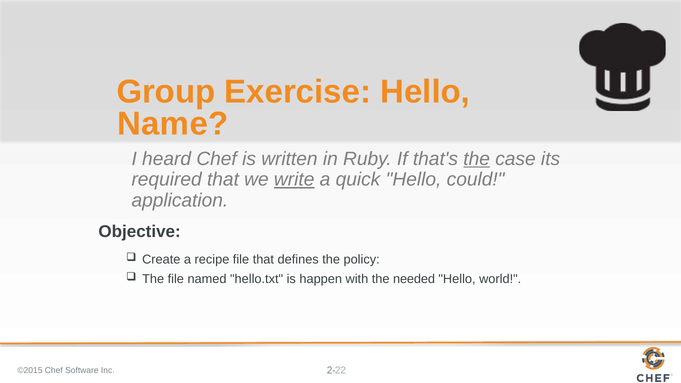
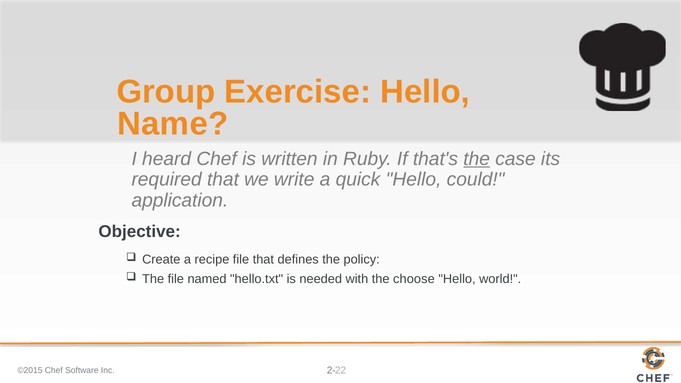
write underline: present -> none (294, 180)
happen: happen -> needed (321, 279)
needed: needed -> choose (414, 279)
